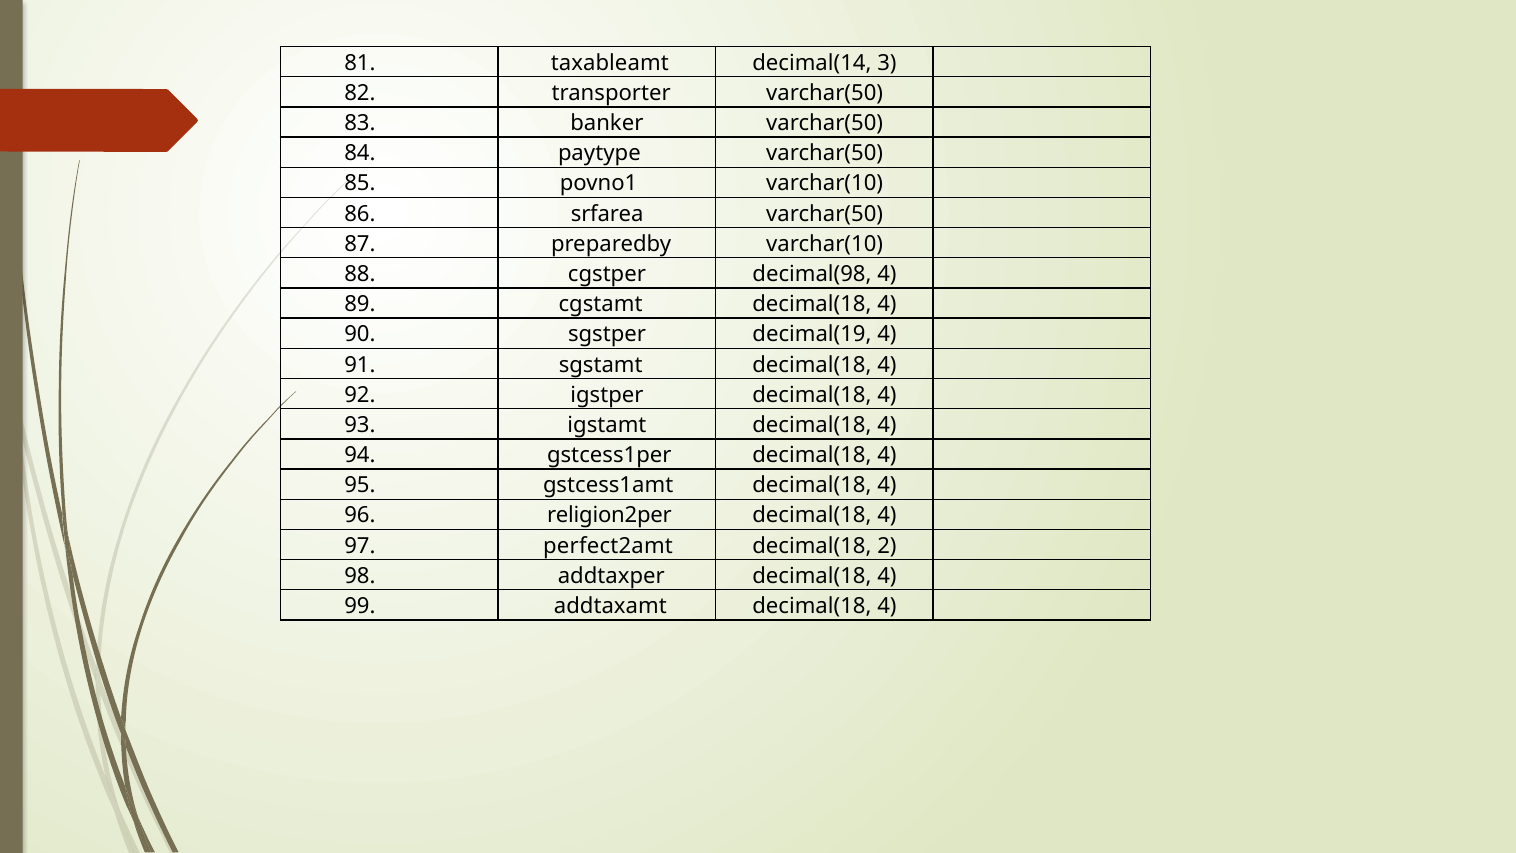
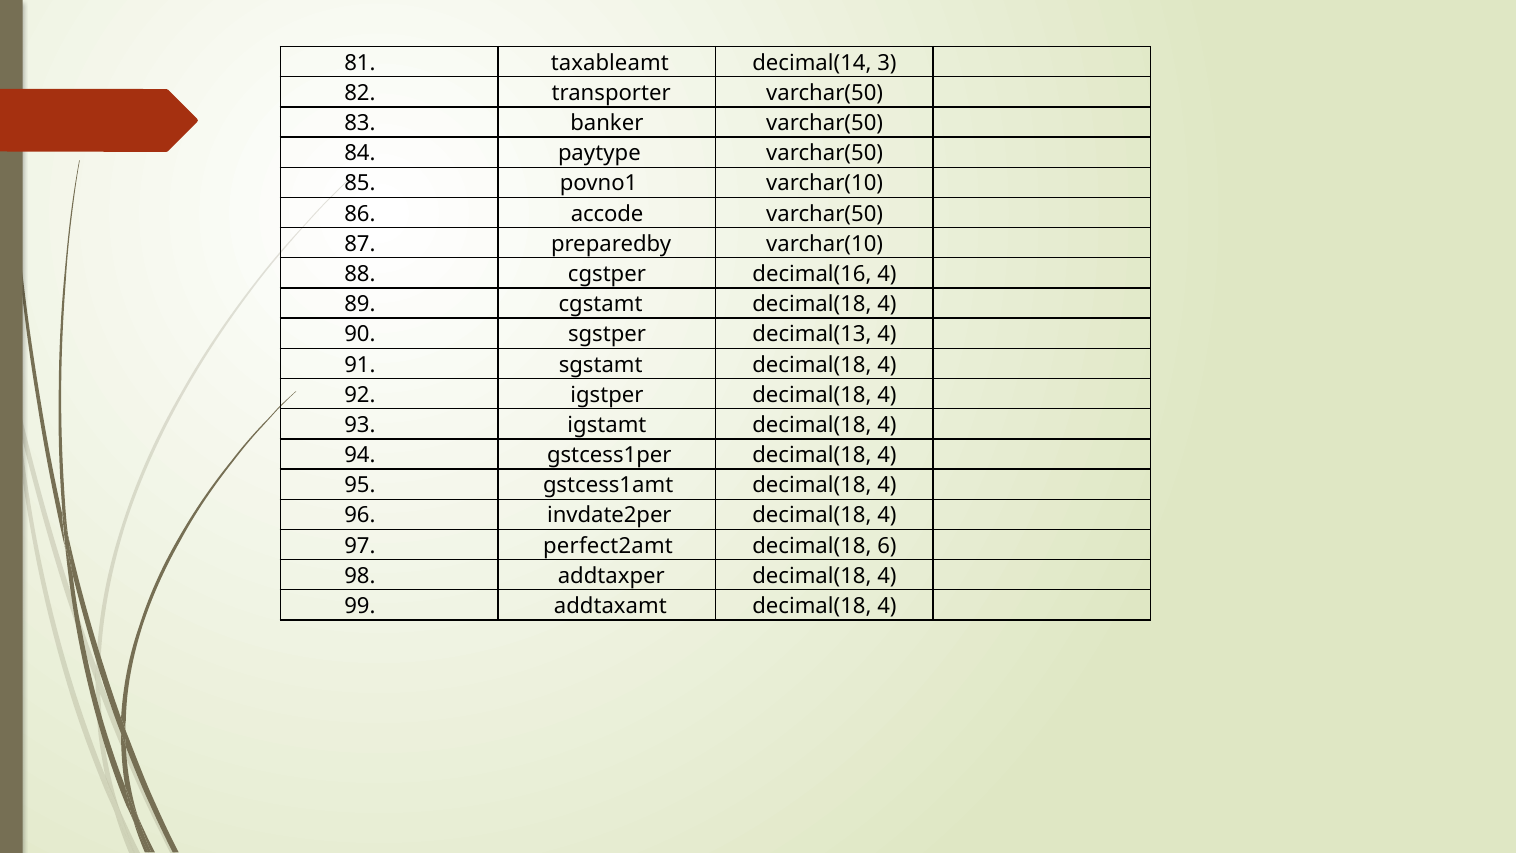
srfarea: srfarea -> accode (607, 214)
decimal(98: decimal(98 -> decimal(16 (812, 274)
decimal(19: decimal(19 -> decimal(13 (812, 334)
religion2per: religion2per -> invdate2per (609, 515)
2: 2 -> 6 (887, 546)
